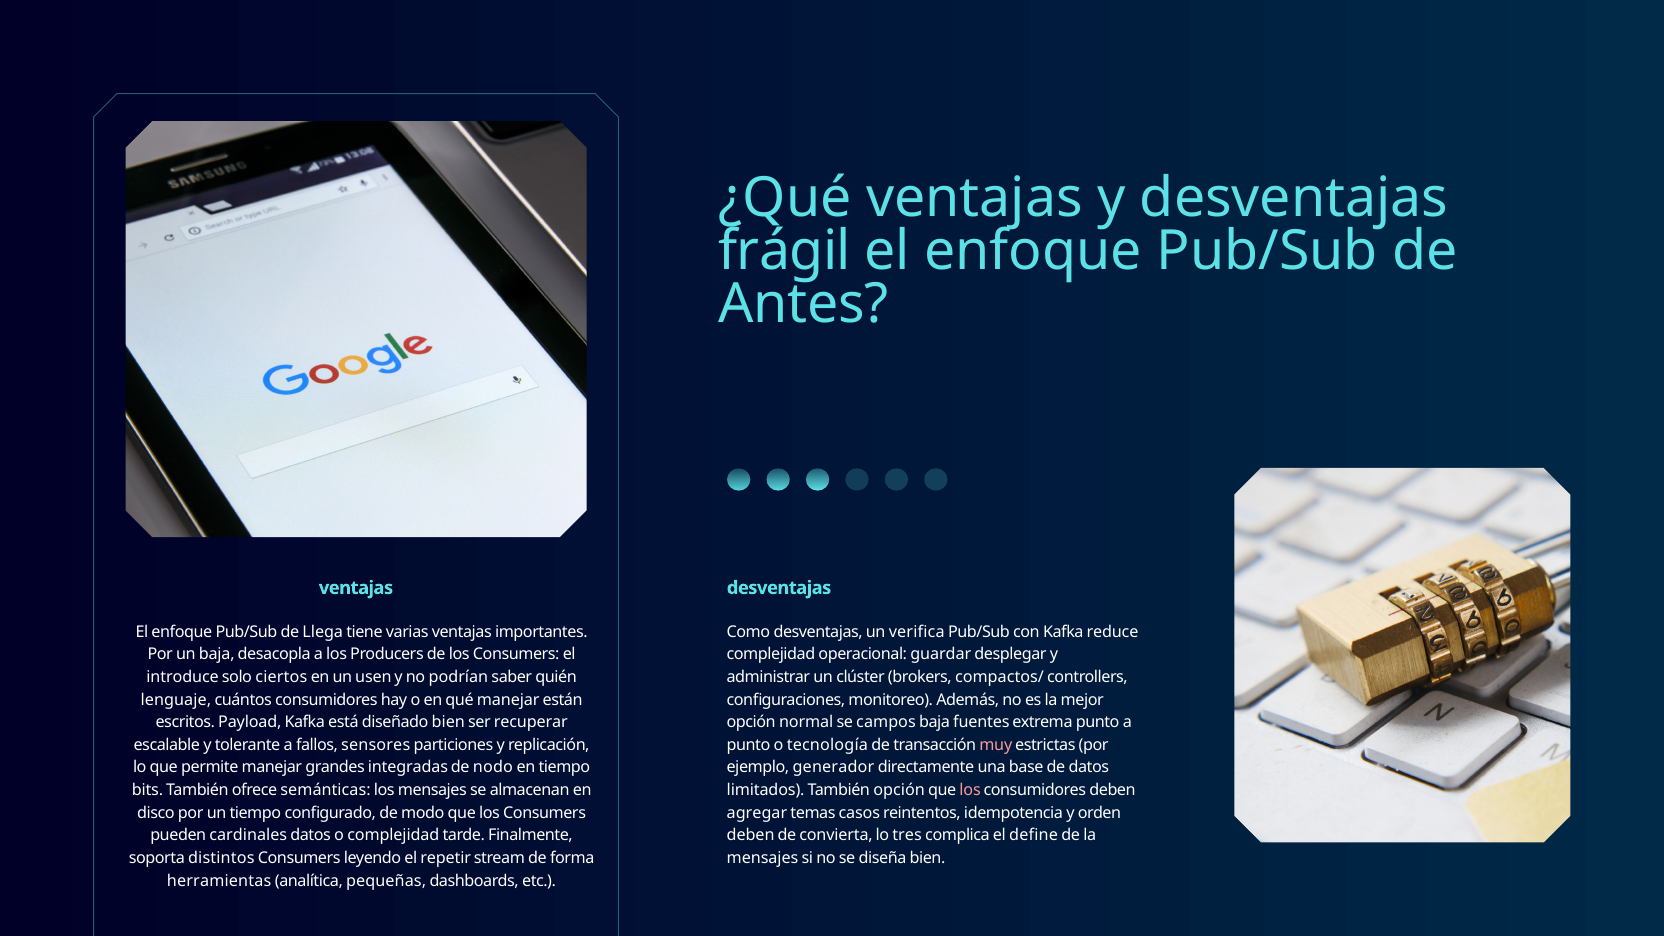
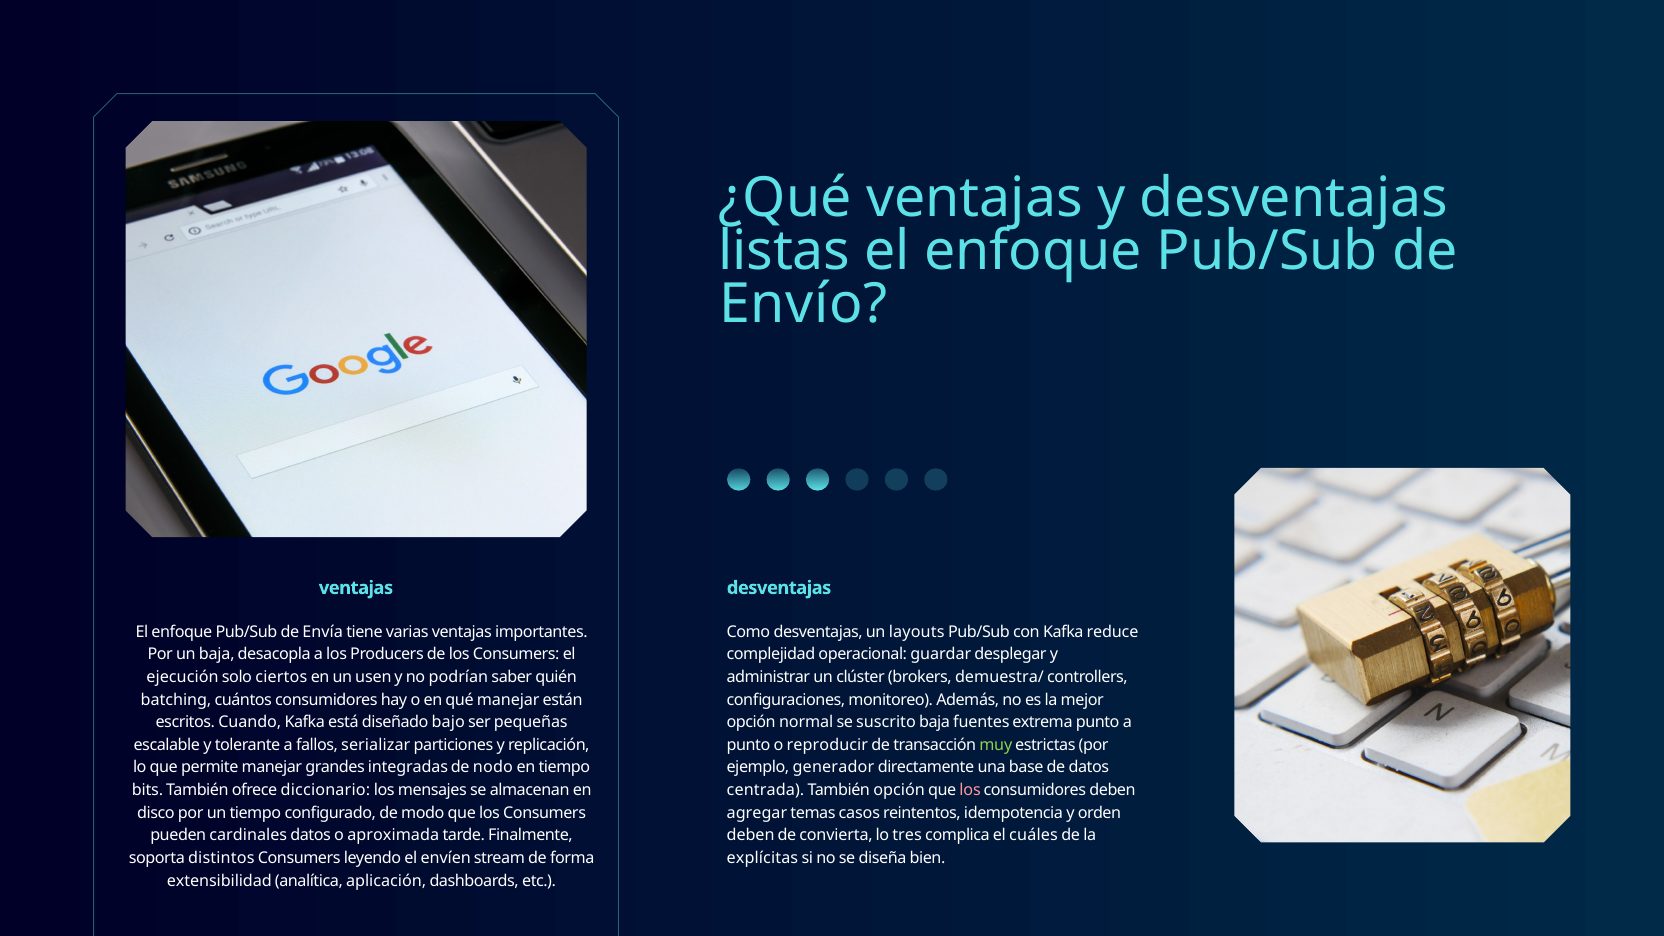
frágil: frágil -> listas (785, 251)
Antes: Antes -> Envío (803, 304)
Llega: Llega -> Envía (323, 632)
verifica: verifica -> layouts (917, 632)
compactos/: compactos/ -> demuestra/ (999, 677)
introduce: introduce -> ejecución (183, 677)
lenguaje: lenguaje -> batching (176, 700)
Payload: Payload -> Cuando (250, 722)
diseñado bien: bien -> bajo (448, 722)
recuperar: recuperar -> pequeñas (531, 722)
campos: campos -> suscrito (886, 722)
sensores: sensores -> serializar (376, 745)
tecnología: tecnología -> reproducir (827, 745)
muy colour: pink -> light green (996, 745)
semánticas: semánticas -> diccionario (325, 790)
limitados: limitados -> centrada (766, 790)
o complejidad: complejidad -> aproximada (393, 836)
define: define -> cuáles (1034, 835)
mensajes: mensajes -> explícitas (762, 858)
repetir: repetir -> envíen (446, 858)
herramientas: herramientas -> extensibilidad (219, 881)
pequeñas: pequeñas -> aplicación (386, 881)
